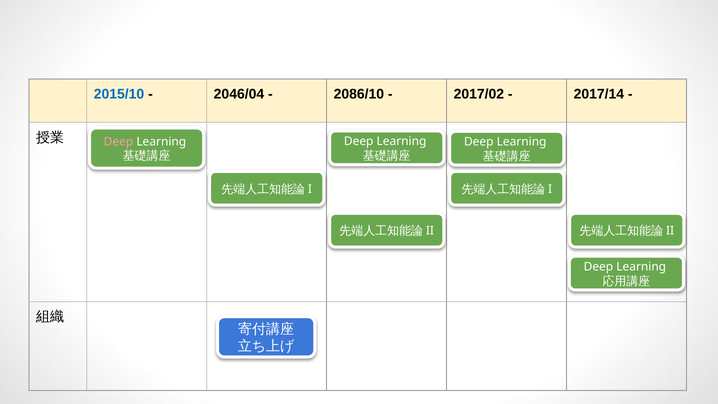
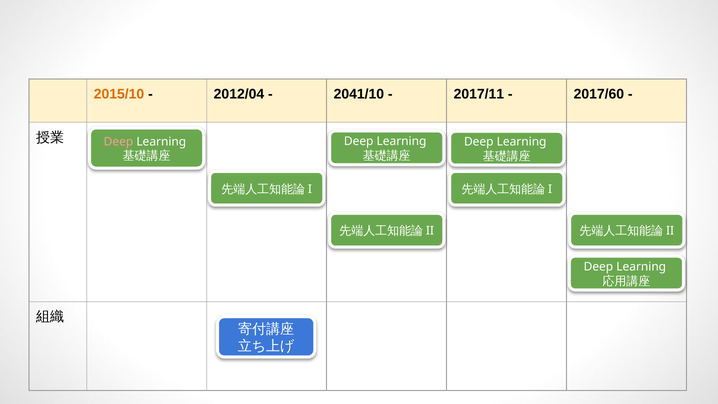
2015/10 colour: blue -> orange (119, 94)
2046/04: 2046/04 -> 2012/04 (239, 94)
2086/10: 2086/10 -> 2041/10 (359, 94)
2017/02: 2017/02 -> 2017/11 (479, 94)
2017/14: 2017/14 -> 2017/60 (599, 94)
